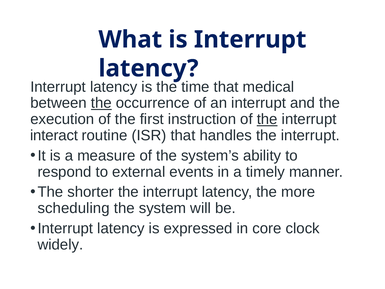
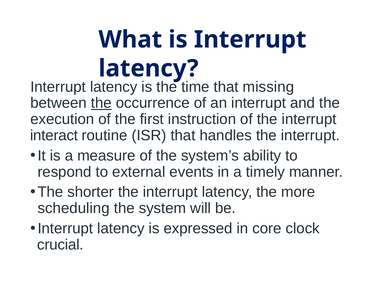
medical: medical -> missing (268, 87)
the underline: present -> none (267, 119)
widely: widely -> crucial (60, 244)
